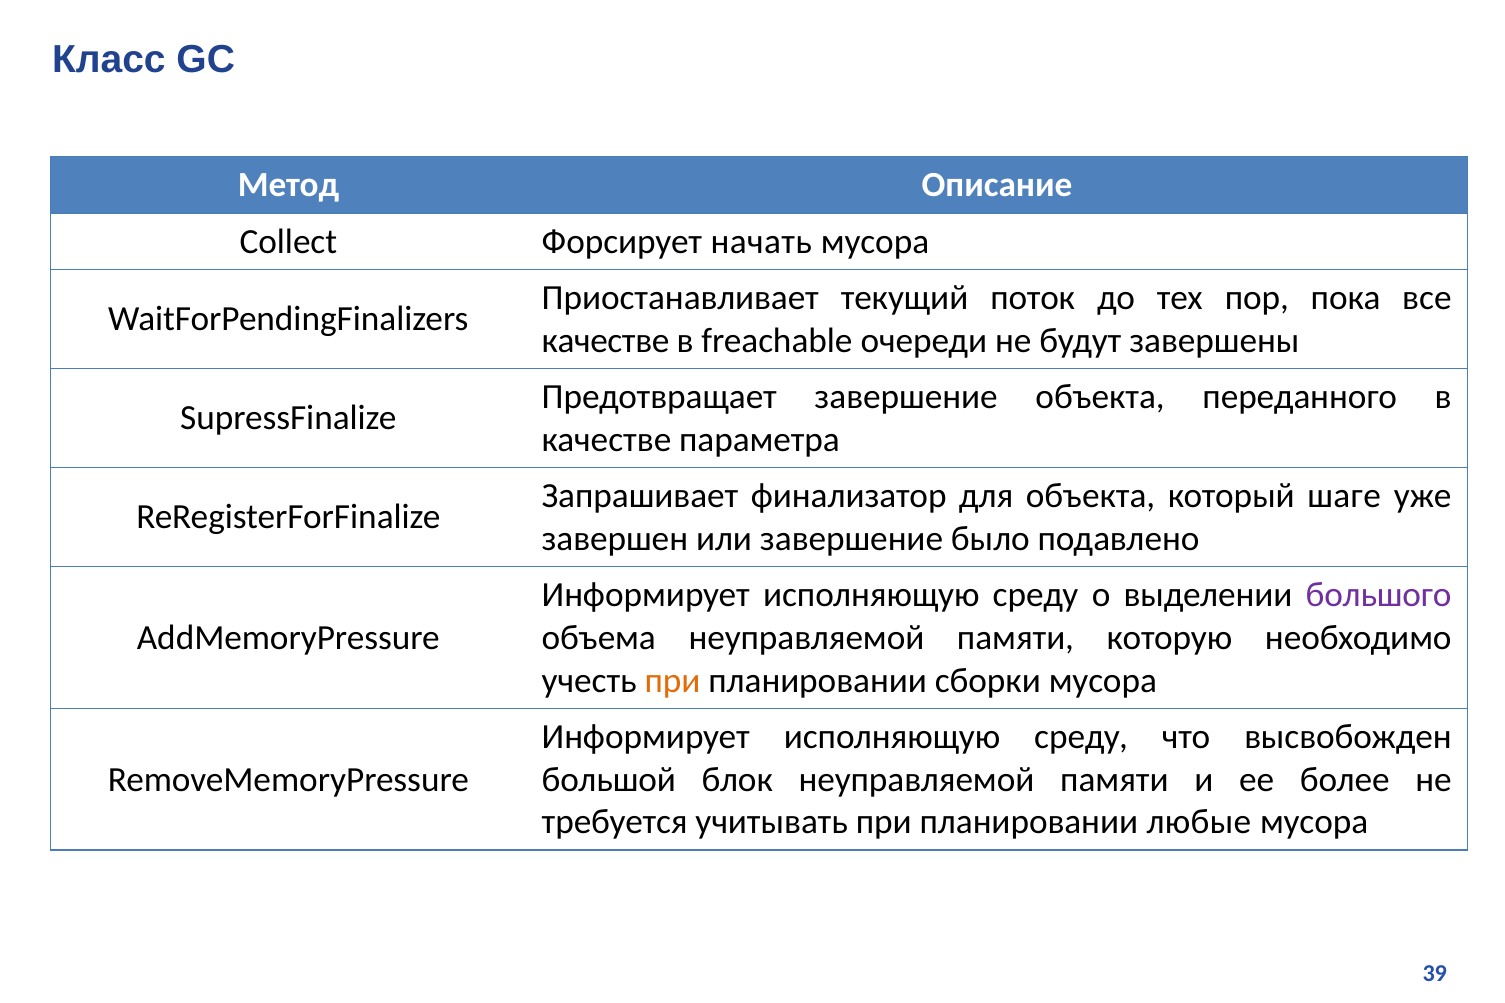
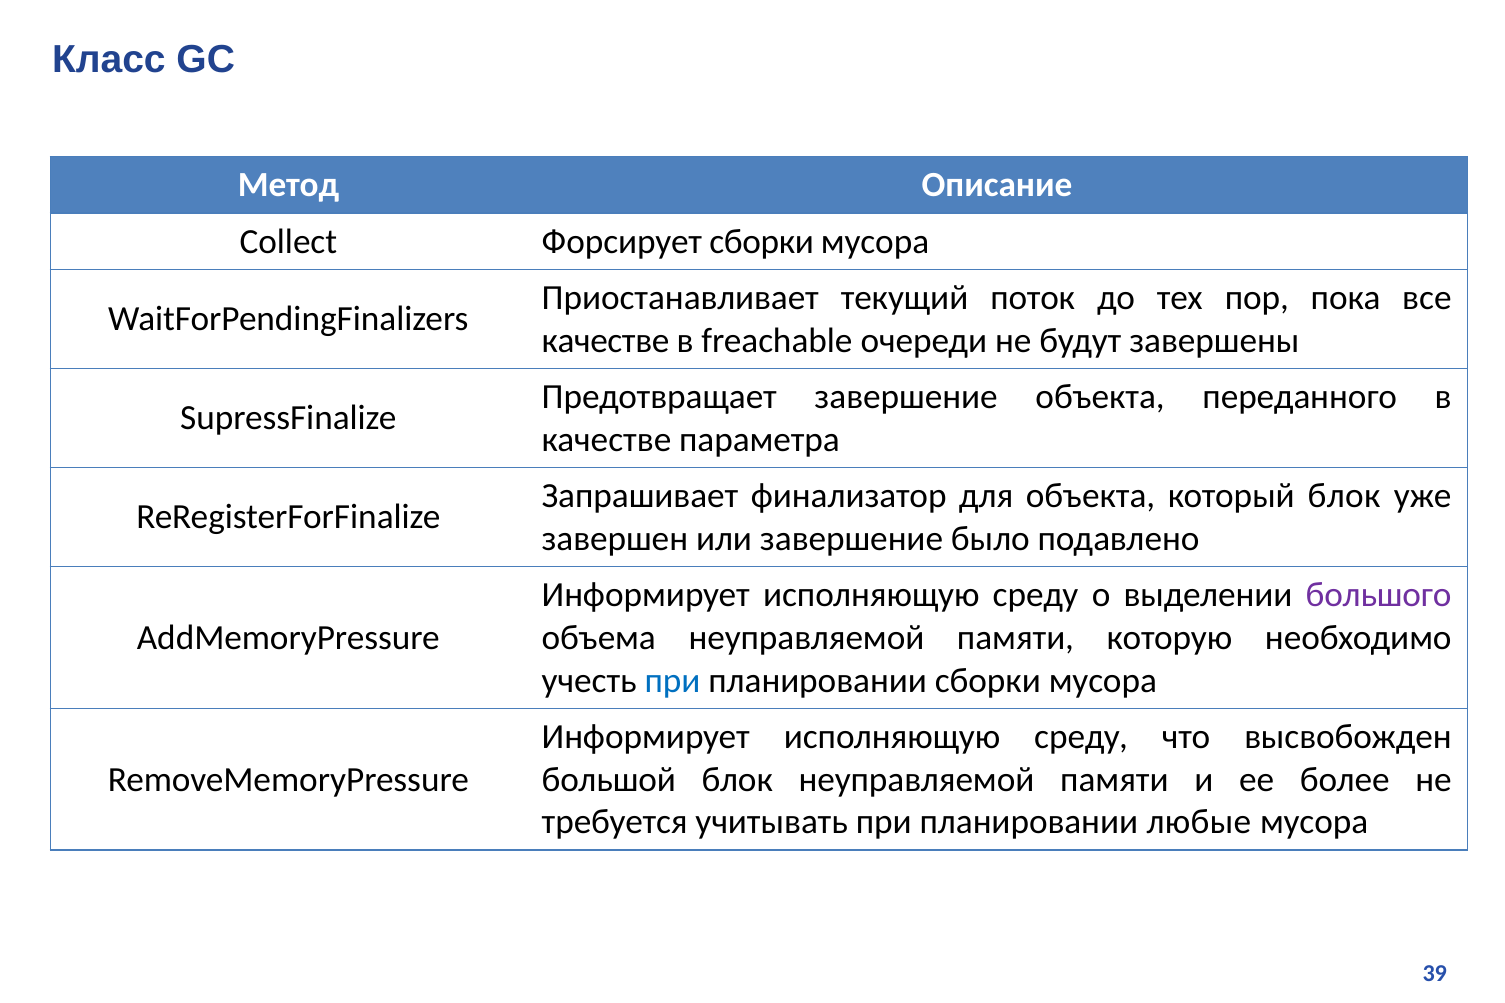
Форсирует начать: начать -> сборки (762, 242)
который шаге: шаге -> блок (1344, 496)
при colour: orange -> blue (673, 681)
